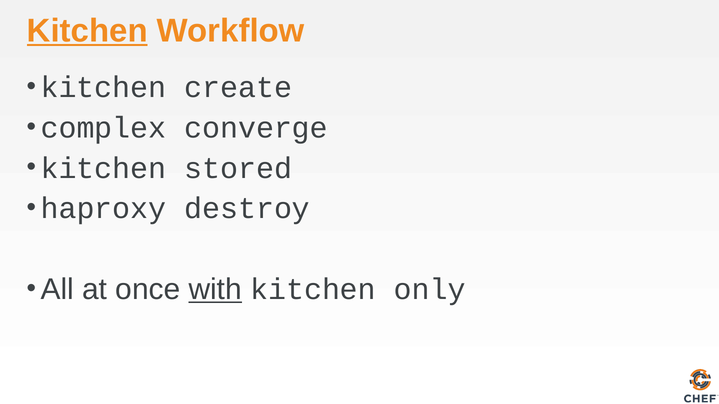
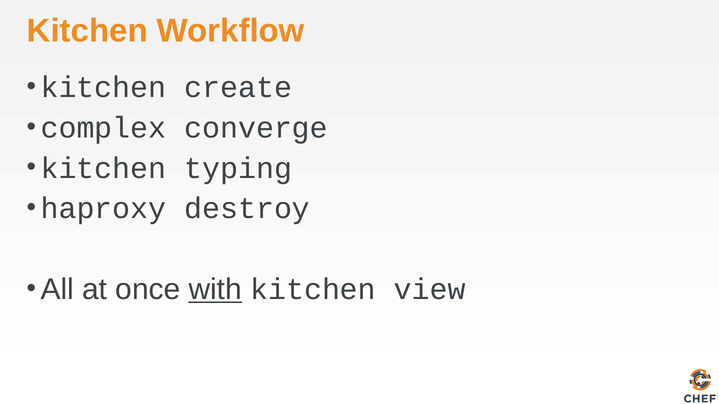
Kitchen underline: present -> none (87, 31)
stored: stored -> typing (238, 168)
only: only -> view (430, 290)
